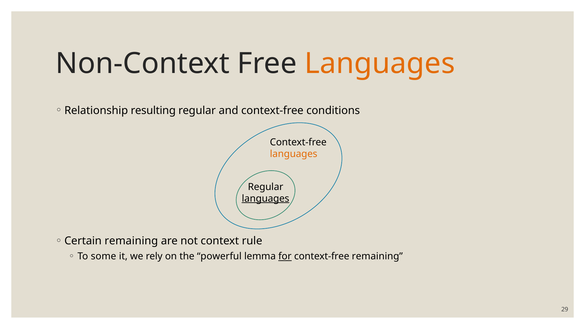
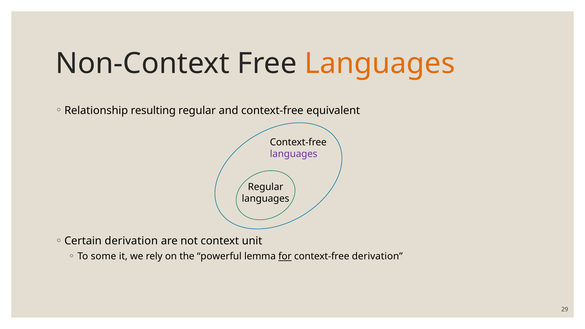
conditions: conditions -> equivalent (333, 110)
languages colour: orange -> purple (294, 154)
languages underline: present -> none (266, 199)
Certain remaining: remaining -> derivation (131, 241)
rule: rule -> unit (252, 241)
context-free remaining: remaining -> derivation (377, 256)
